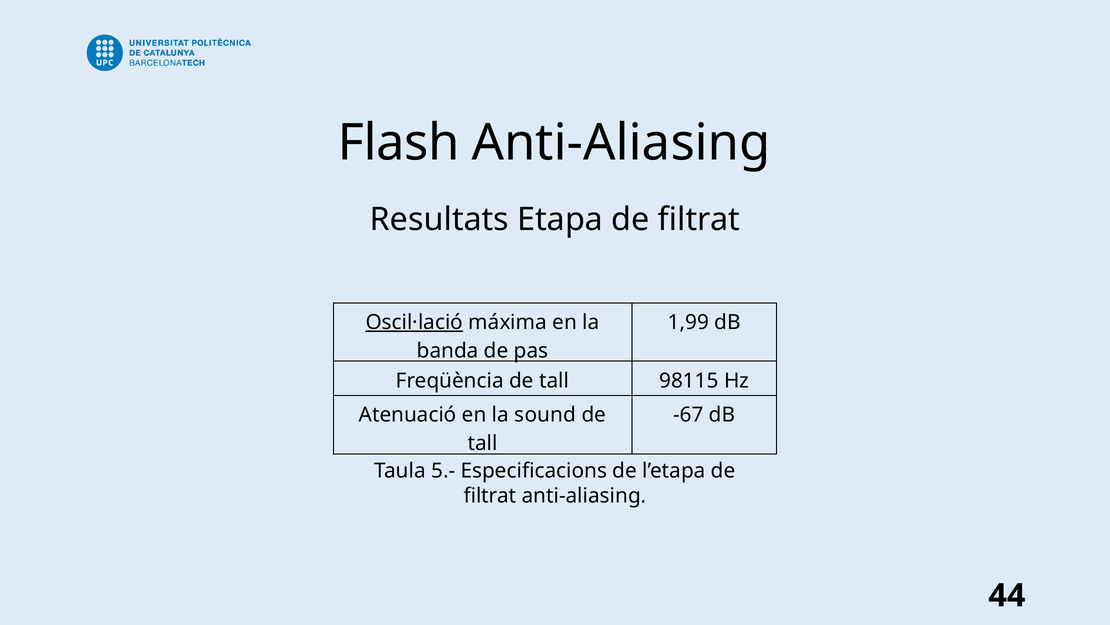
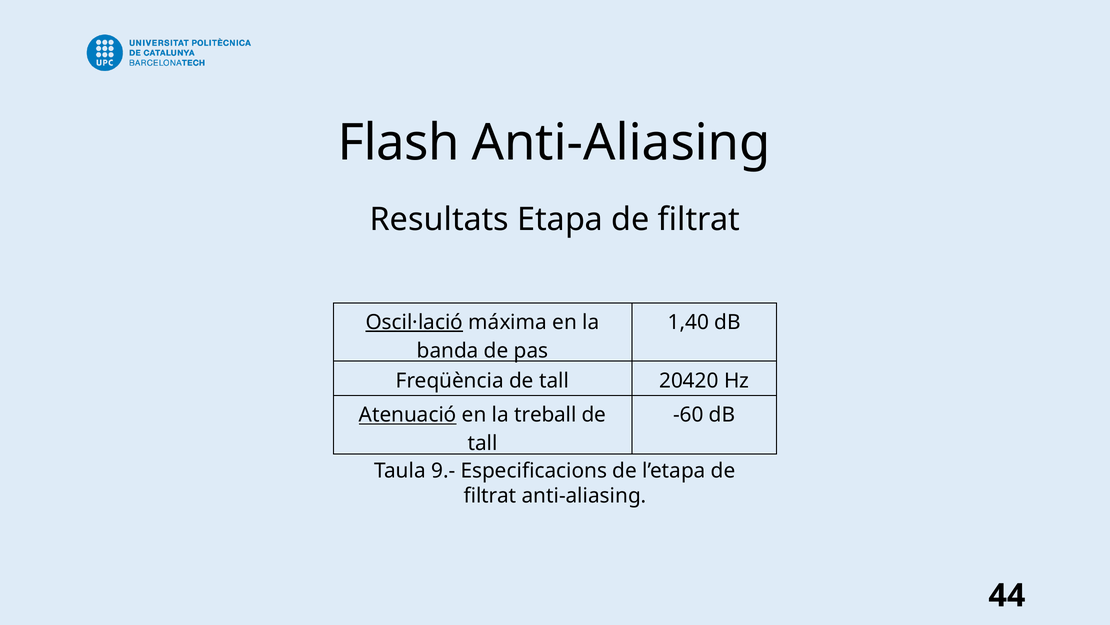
1,99: 1,99 -> 1,40 (688, 322)
98115: 98115 -> 20420 (689, 380)
Atenuació underline: none -> present (408, 415)
sound: sound -> treball (545, 415)
-67: -67 -> -60 (688, 415)
5.-: 5.- -> 9.- (443, 471)
